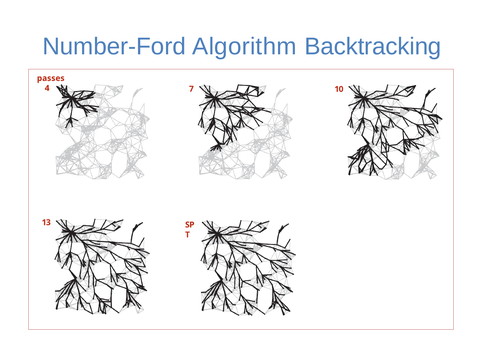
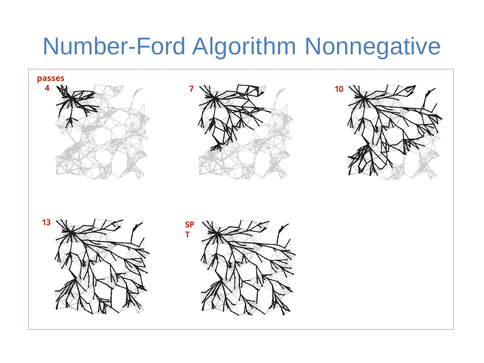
Backtracking: Backtracking -> Nonnegative (373, 46)
